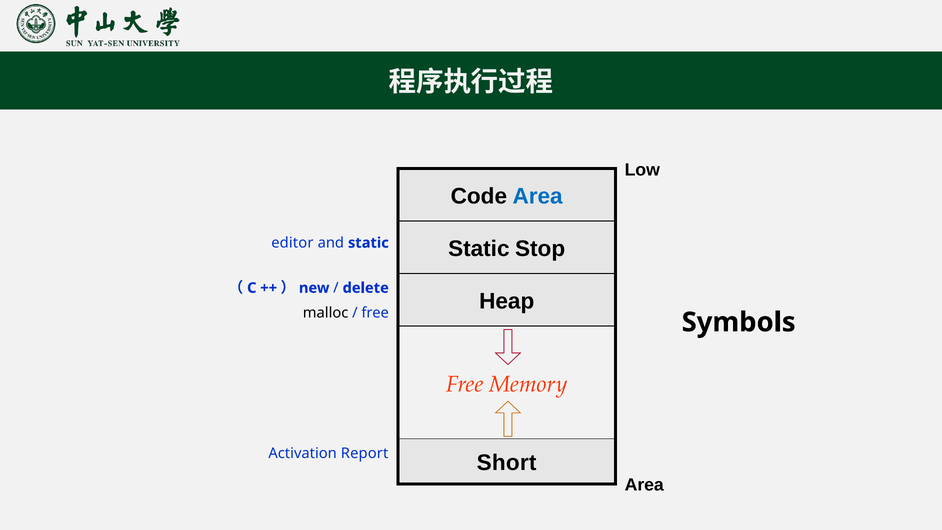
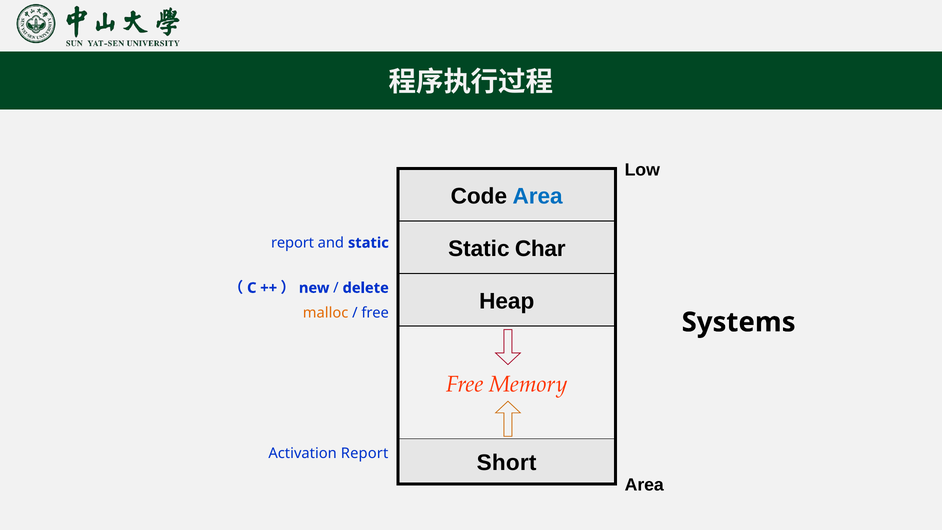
Stop: Stop -> Char (540, 249)
editor: editor -> report (293, 243)
malloc colour: black -> orange (326, 313)
Symbols: Symbols -> Systems (739, 322)
